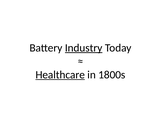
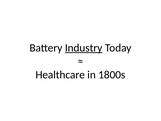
Healthcare underline: present -> none (60, 75)
